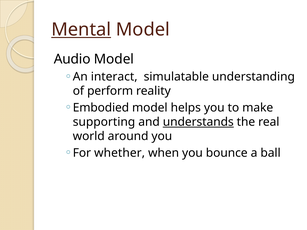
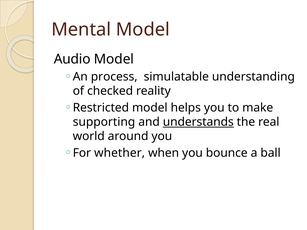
Mental underline: present -> none (81, 30)
interact: interact -> process (114, 77)
perform: perform -> checked (110, 91)
Embodied: Embodied -> Restricted (101, 108)
